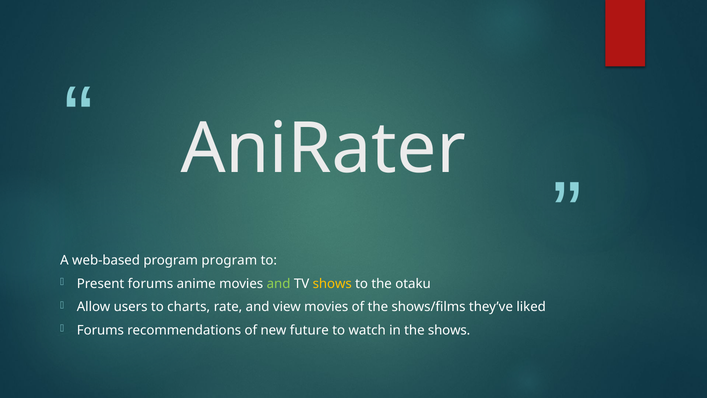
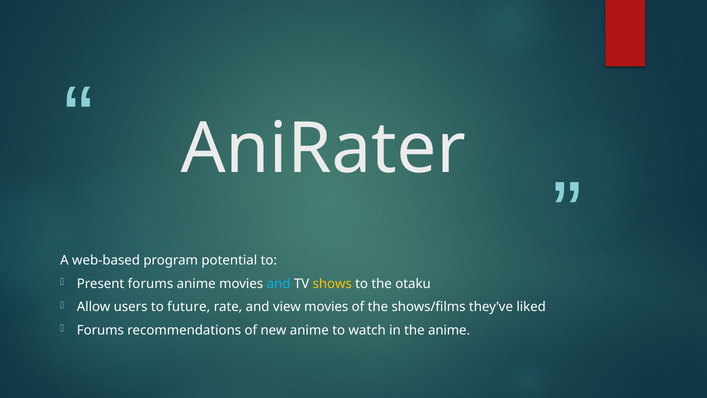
program program: program -> potential (229, 260)
and colour: light green -> light blue (279, 283)
charts: charts -> future (189, 307)
new future: future -> anime (309, 330)
the shows: shows -> anime (449, 330)
